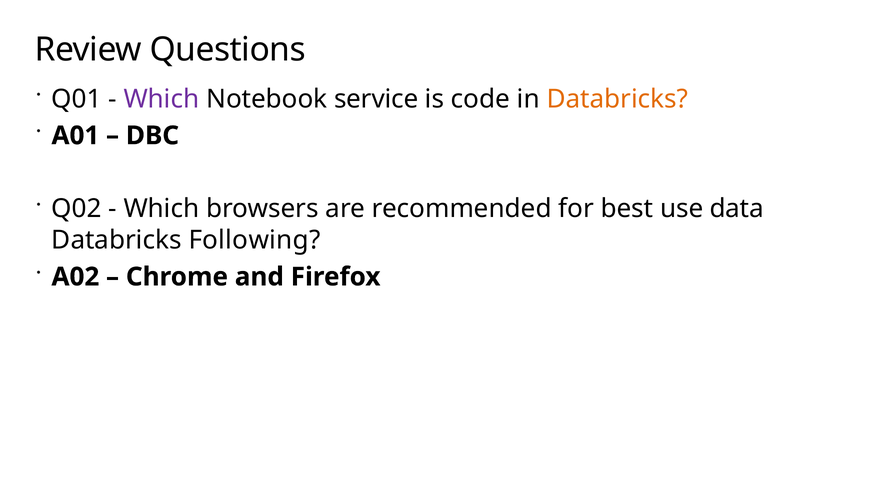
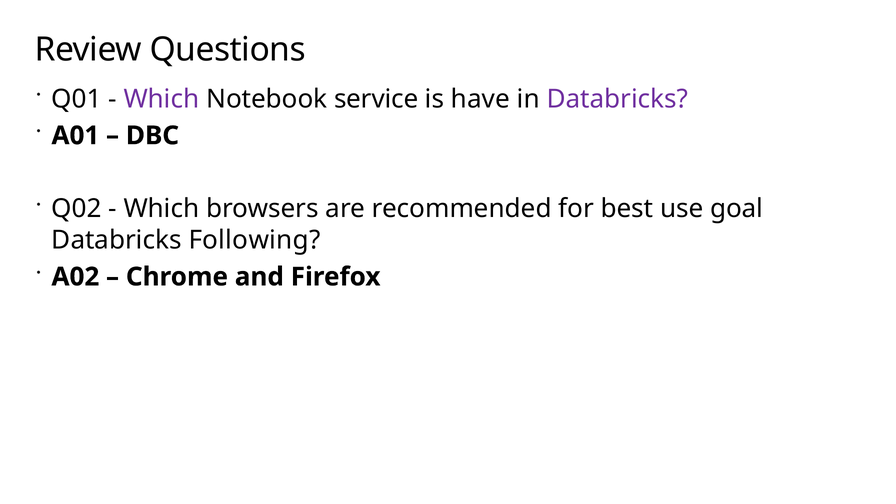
code: code -> have (480, 99)
Databricks colour: orange -> purple (617, 99)
data: data -> goal (737, 209)
